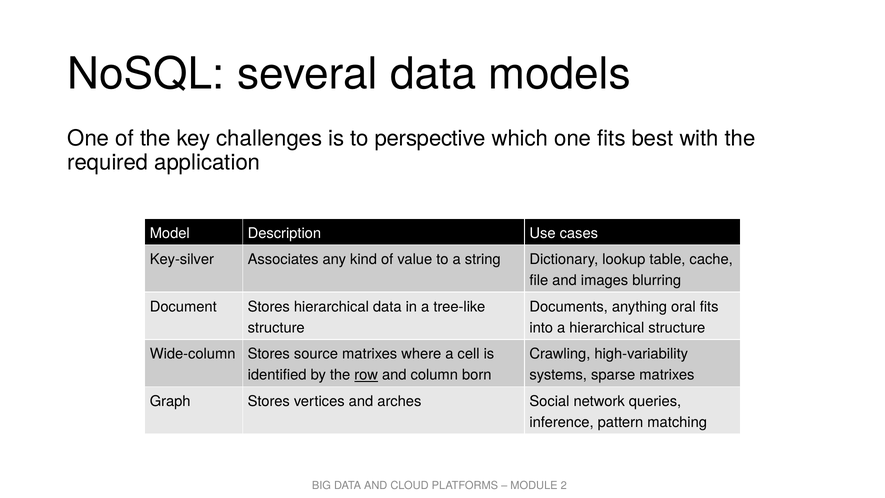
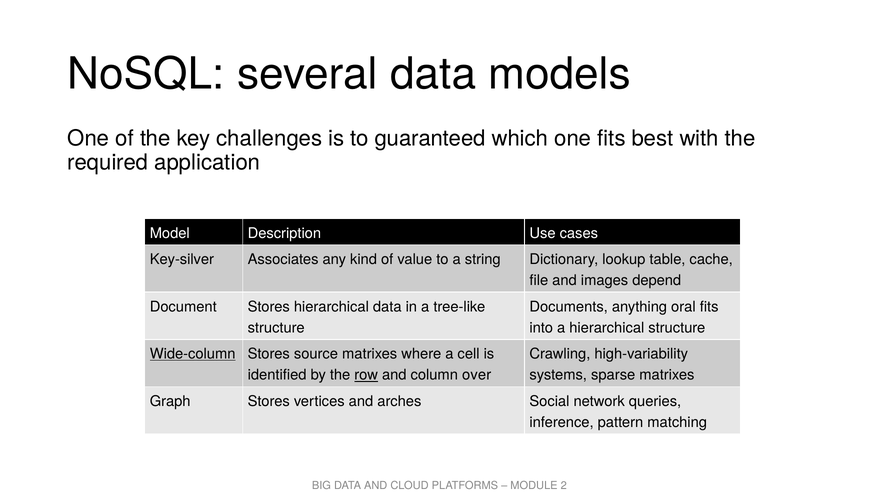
perspective: perspective -> guaranteed (430, 139)
blurring: blurring -> depend (657, 280)
Wide-column underline: none -> present (193, 354)
born: born -> over (477, 375)
